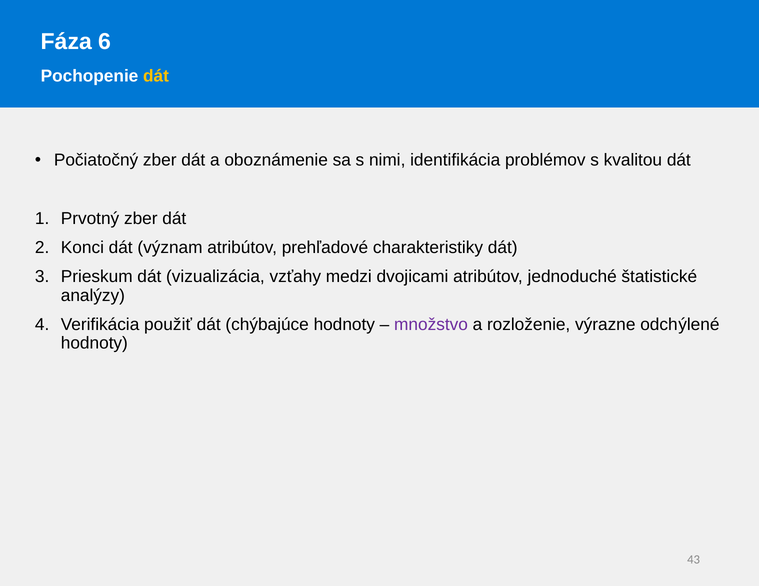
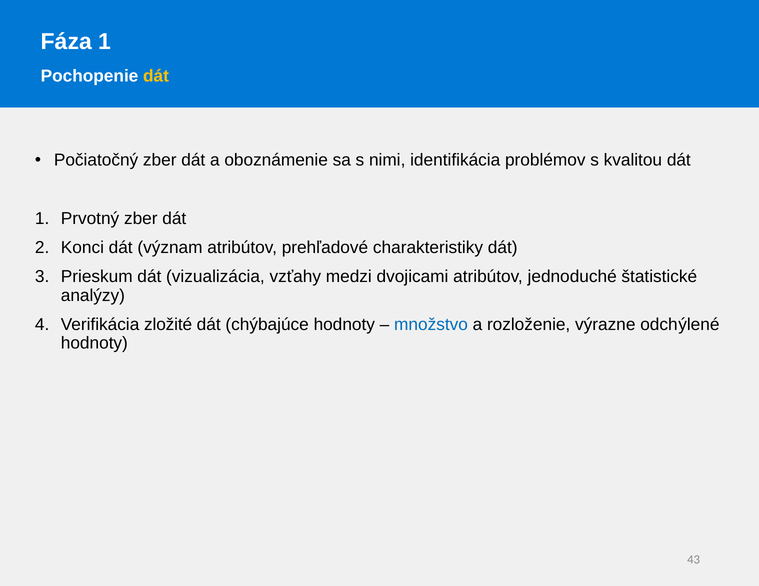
Fáza 6: 6 -> 1 (105, 42)
použiť: použiť -> zložité (168, 325)
množstvo colour: purple -> blue (431, 325)
